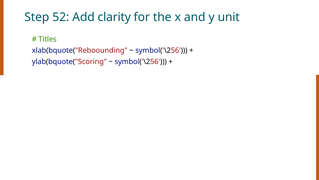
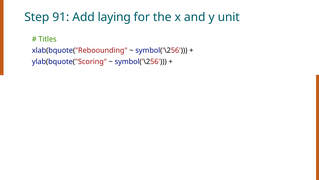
52: 52 -> 91 (61, 17)
clarity: clarity -> laying (114, 17)
